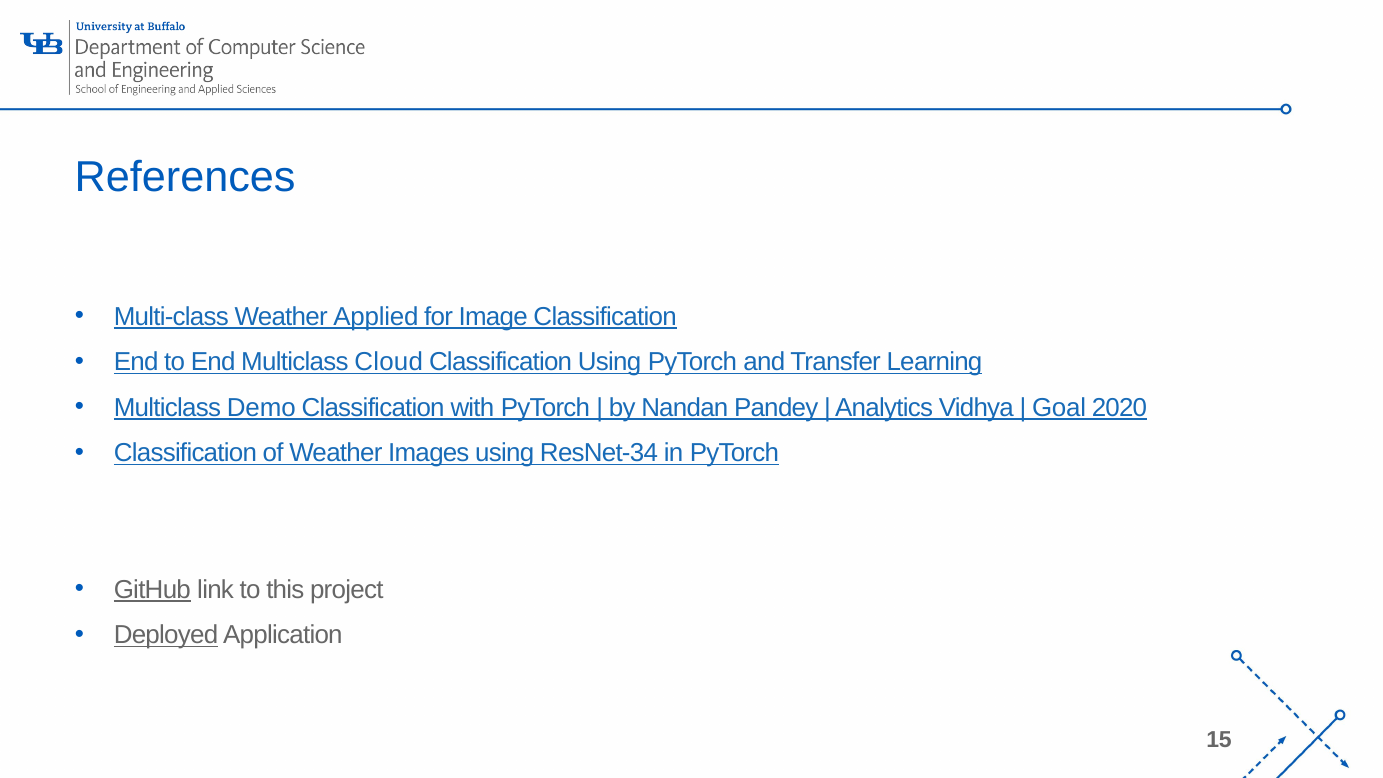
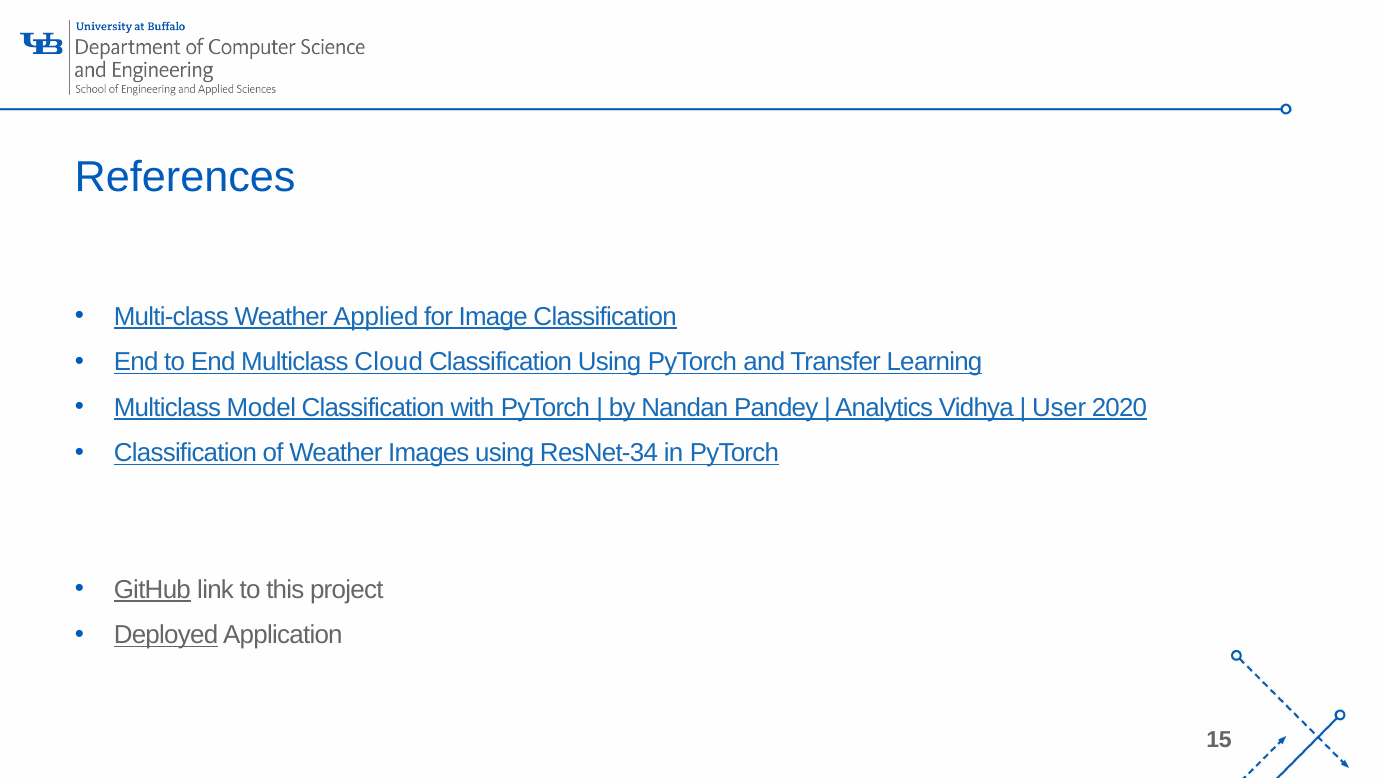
Demo: Demo -> Model (261, 407)
Goal: Goal -> User (1059, 407)
